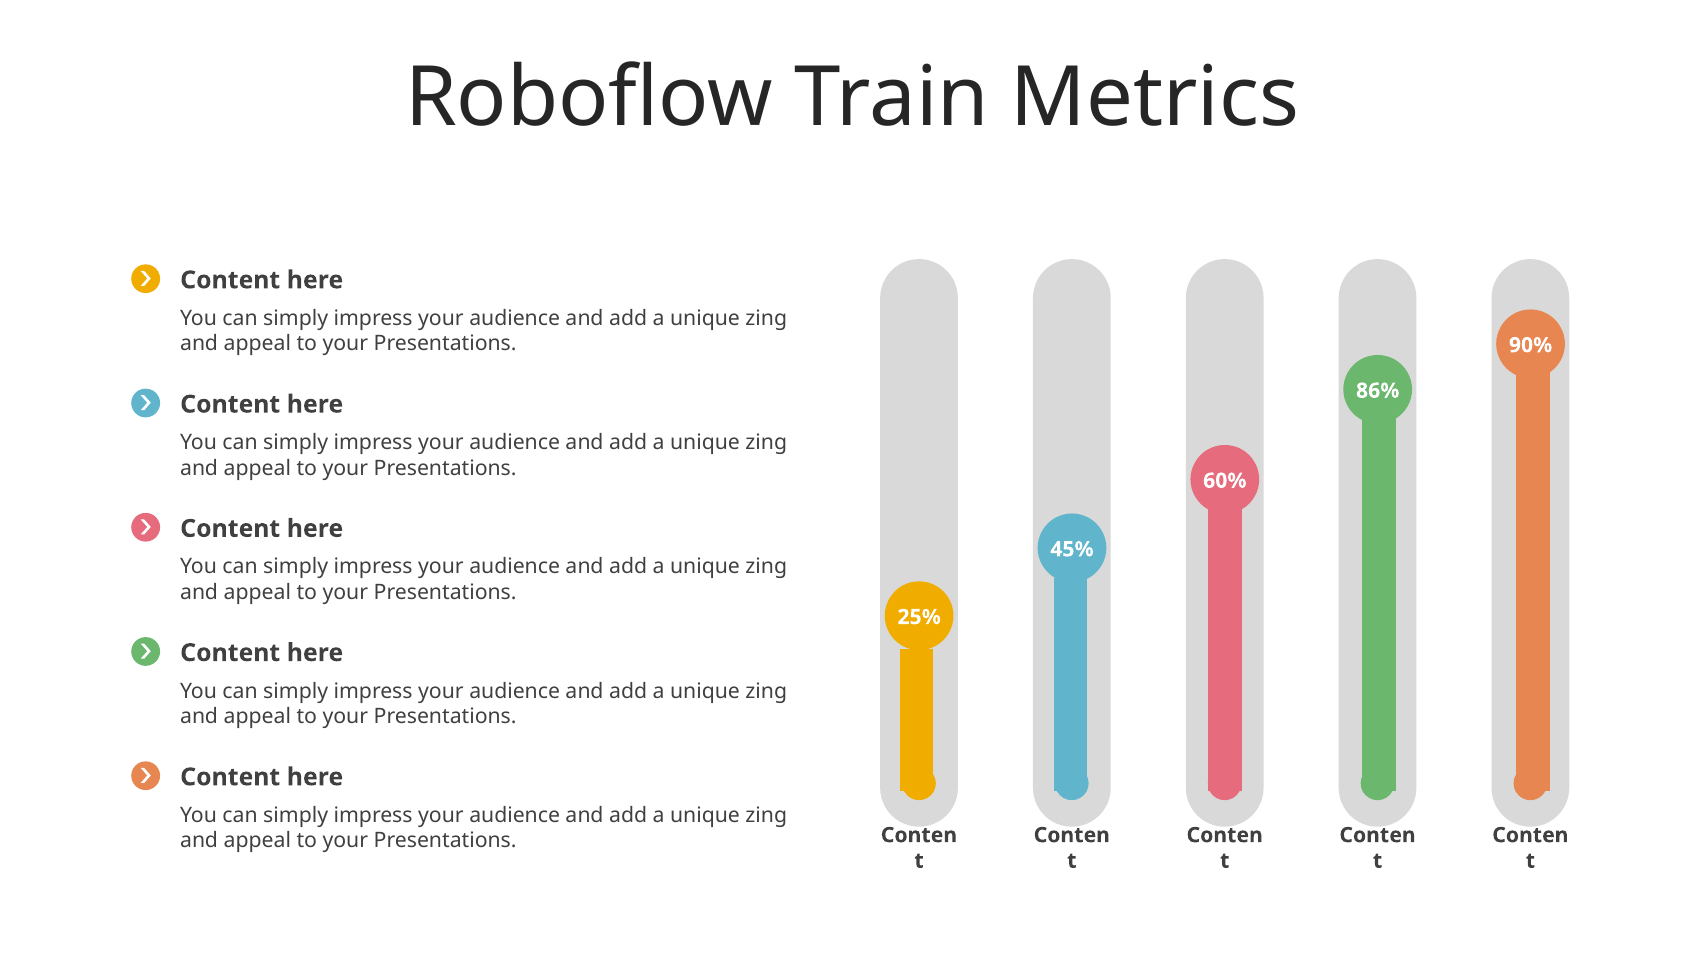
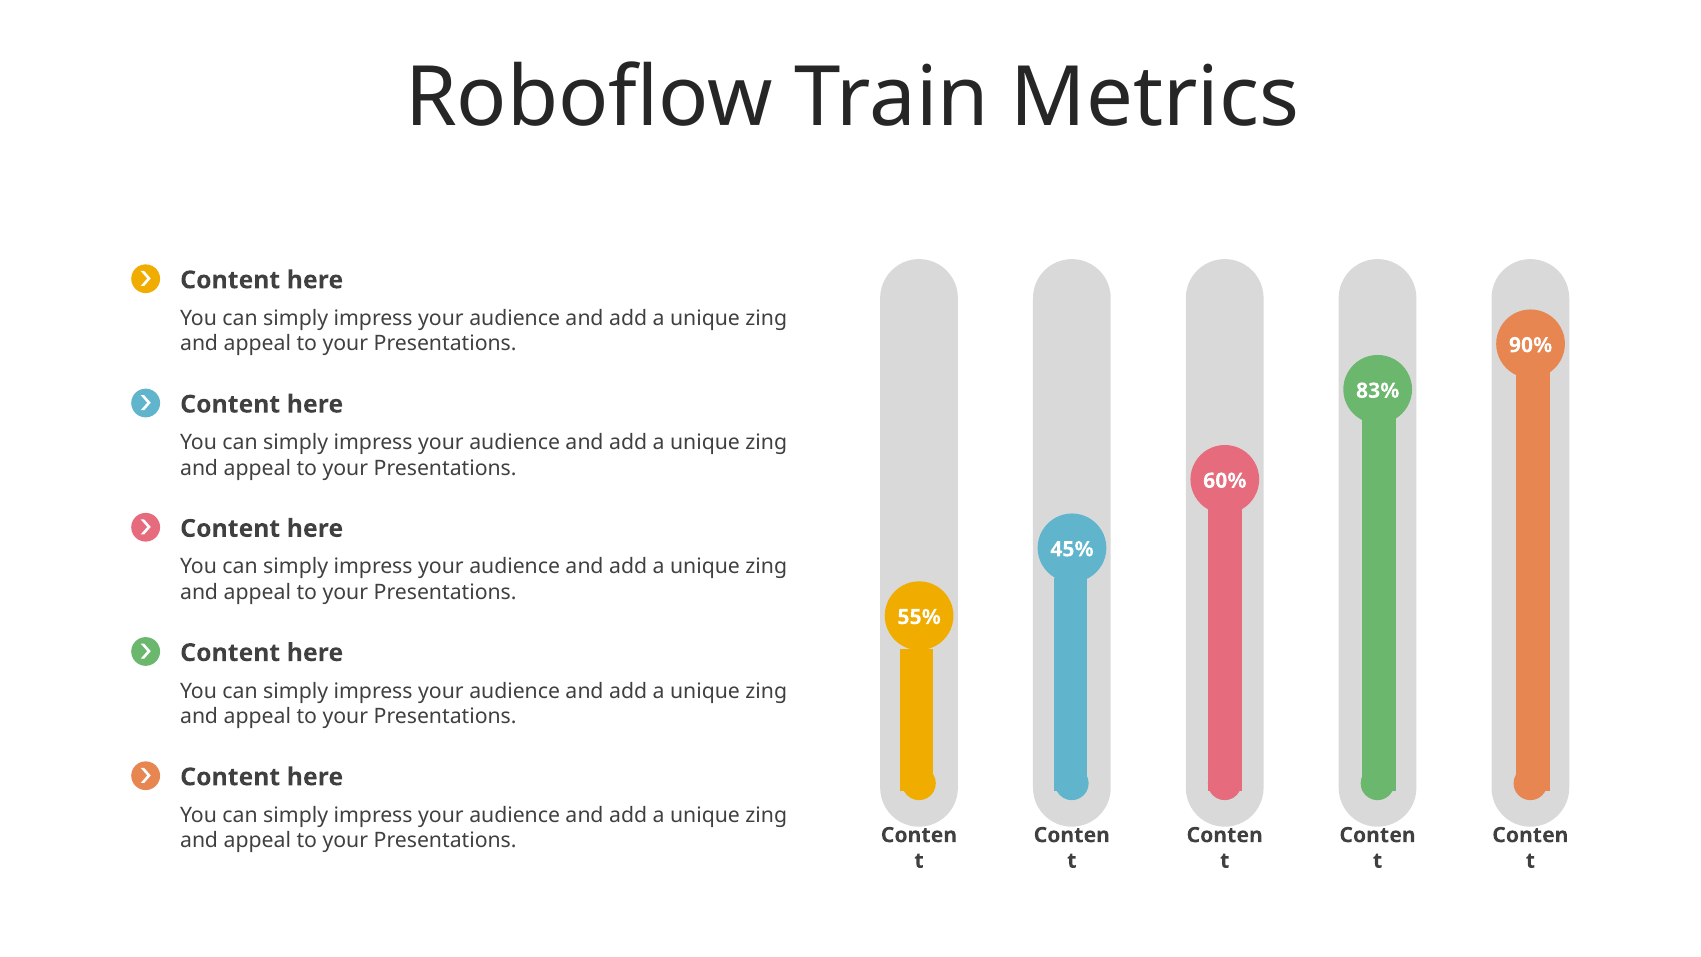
86%: 86% -> 83% (1378, 391)
25%: 25% -> 55% (919, 617)
